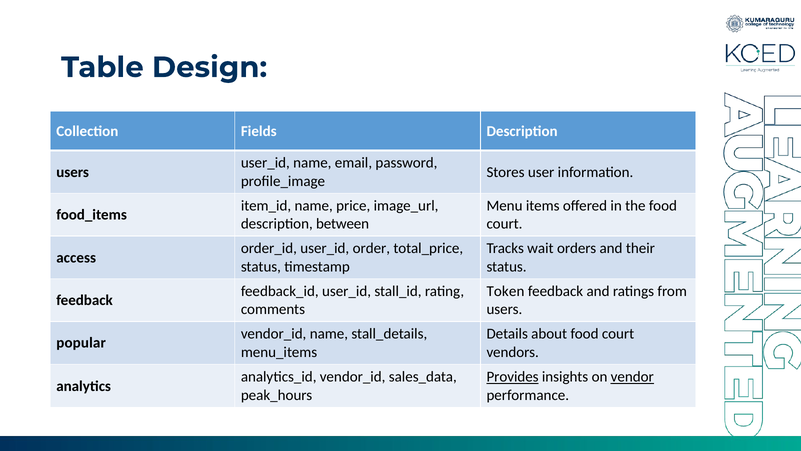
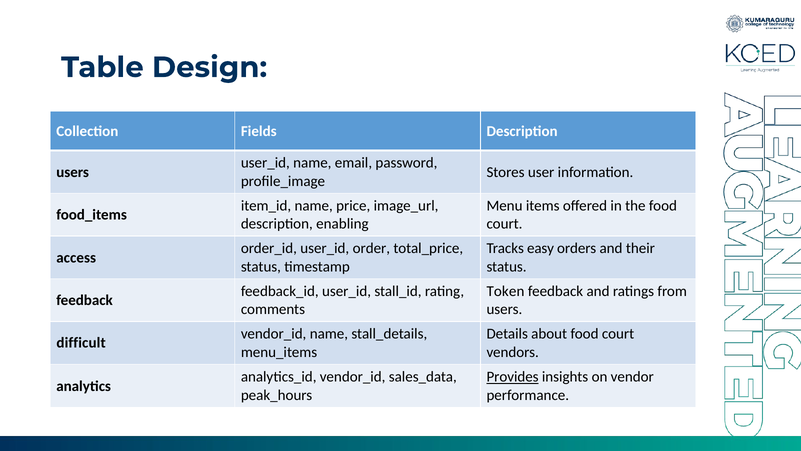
between: between -> enabling (342, 224)
wait: wait -> easy (541, 248)
popular: popular -> difficult (81, 343)
vendor underline: present -> none (632, 377)
